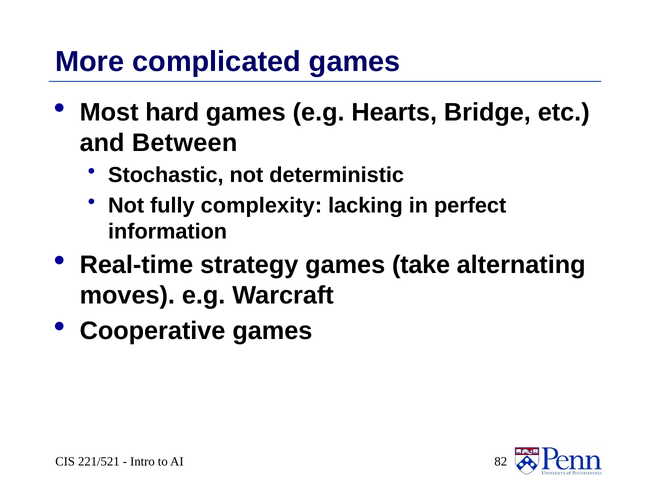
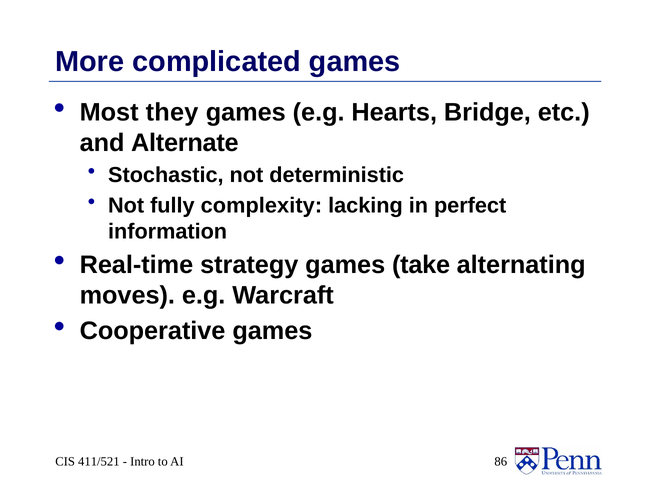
hard: hard -> they (172, 112)
Between: Between -> Alternate (185, 143)
221/521: 221/521 -> 411/521 (99, 461)
82: 82 -> 86 (501, 461)
